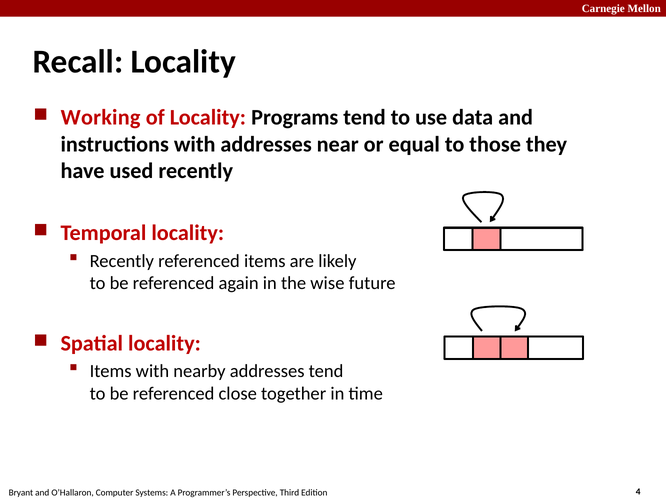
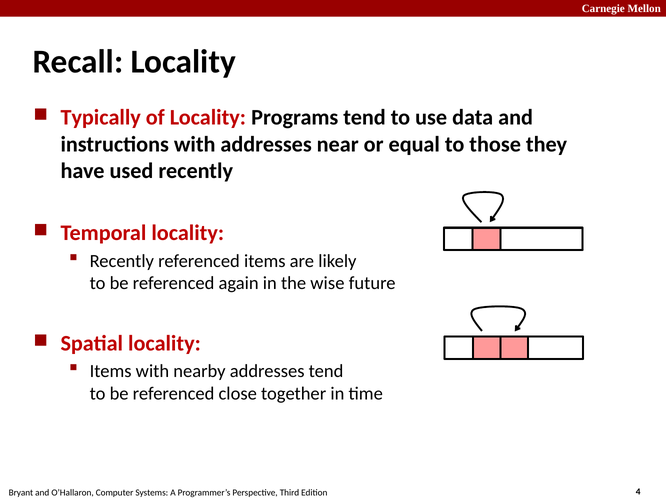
Working: Working -> Typically (101, 117)
